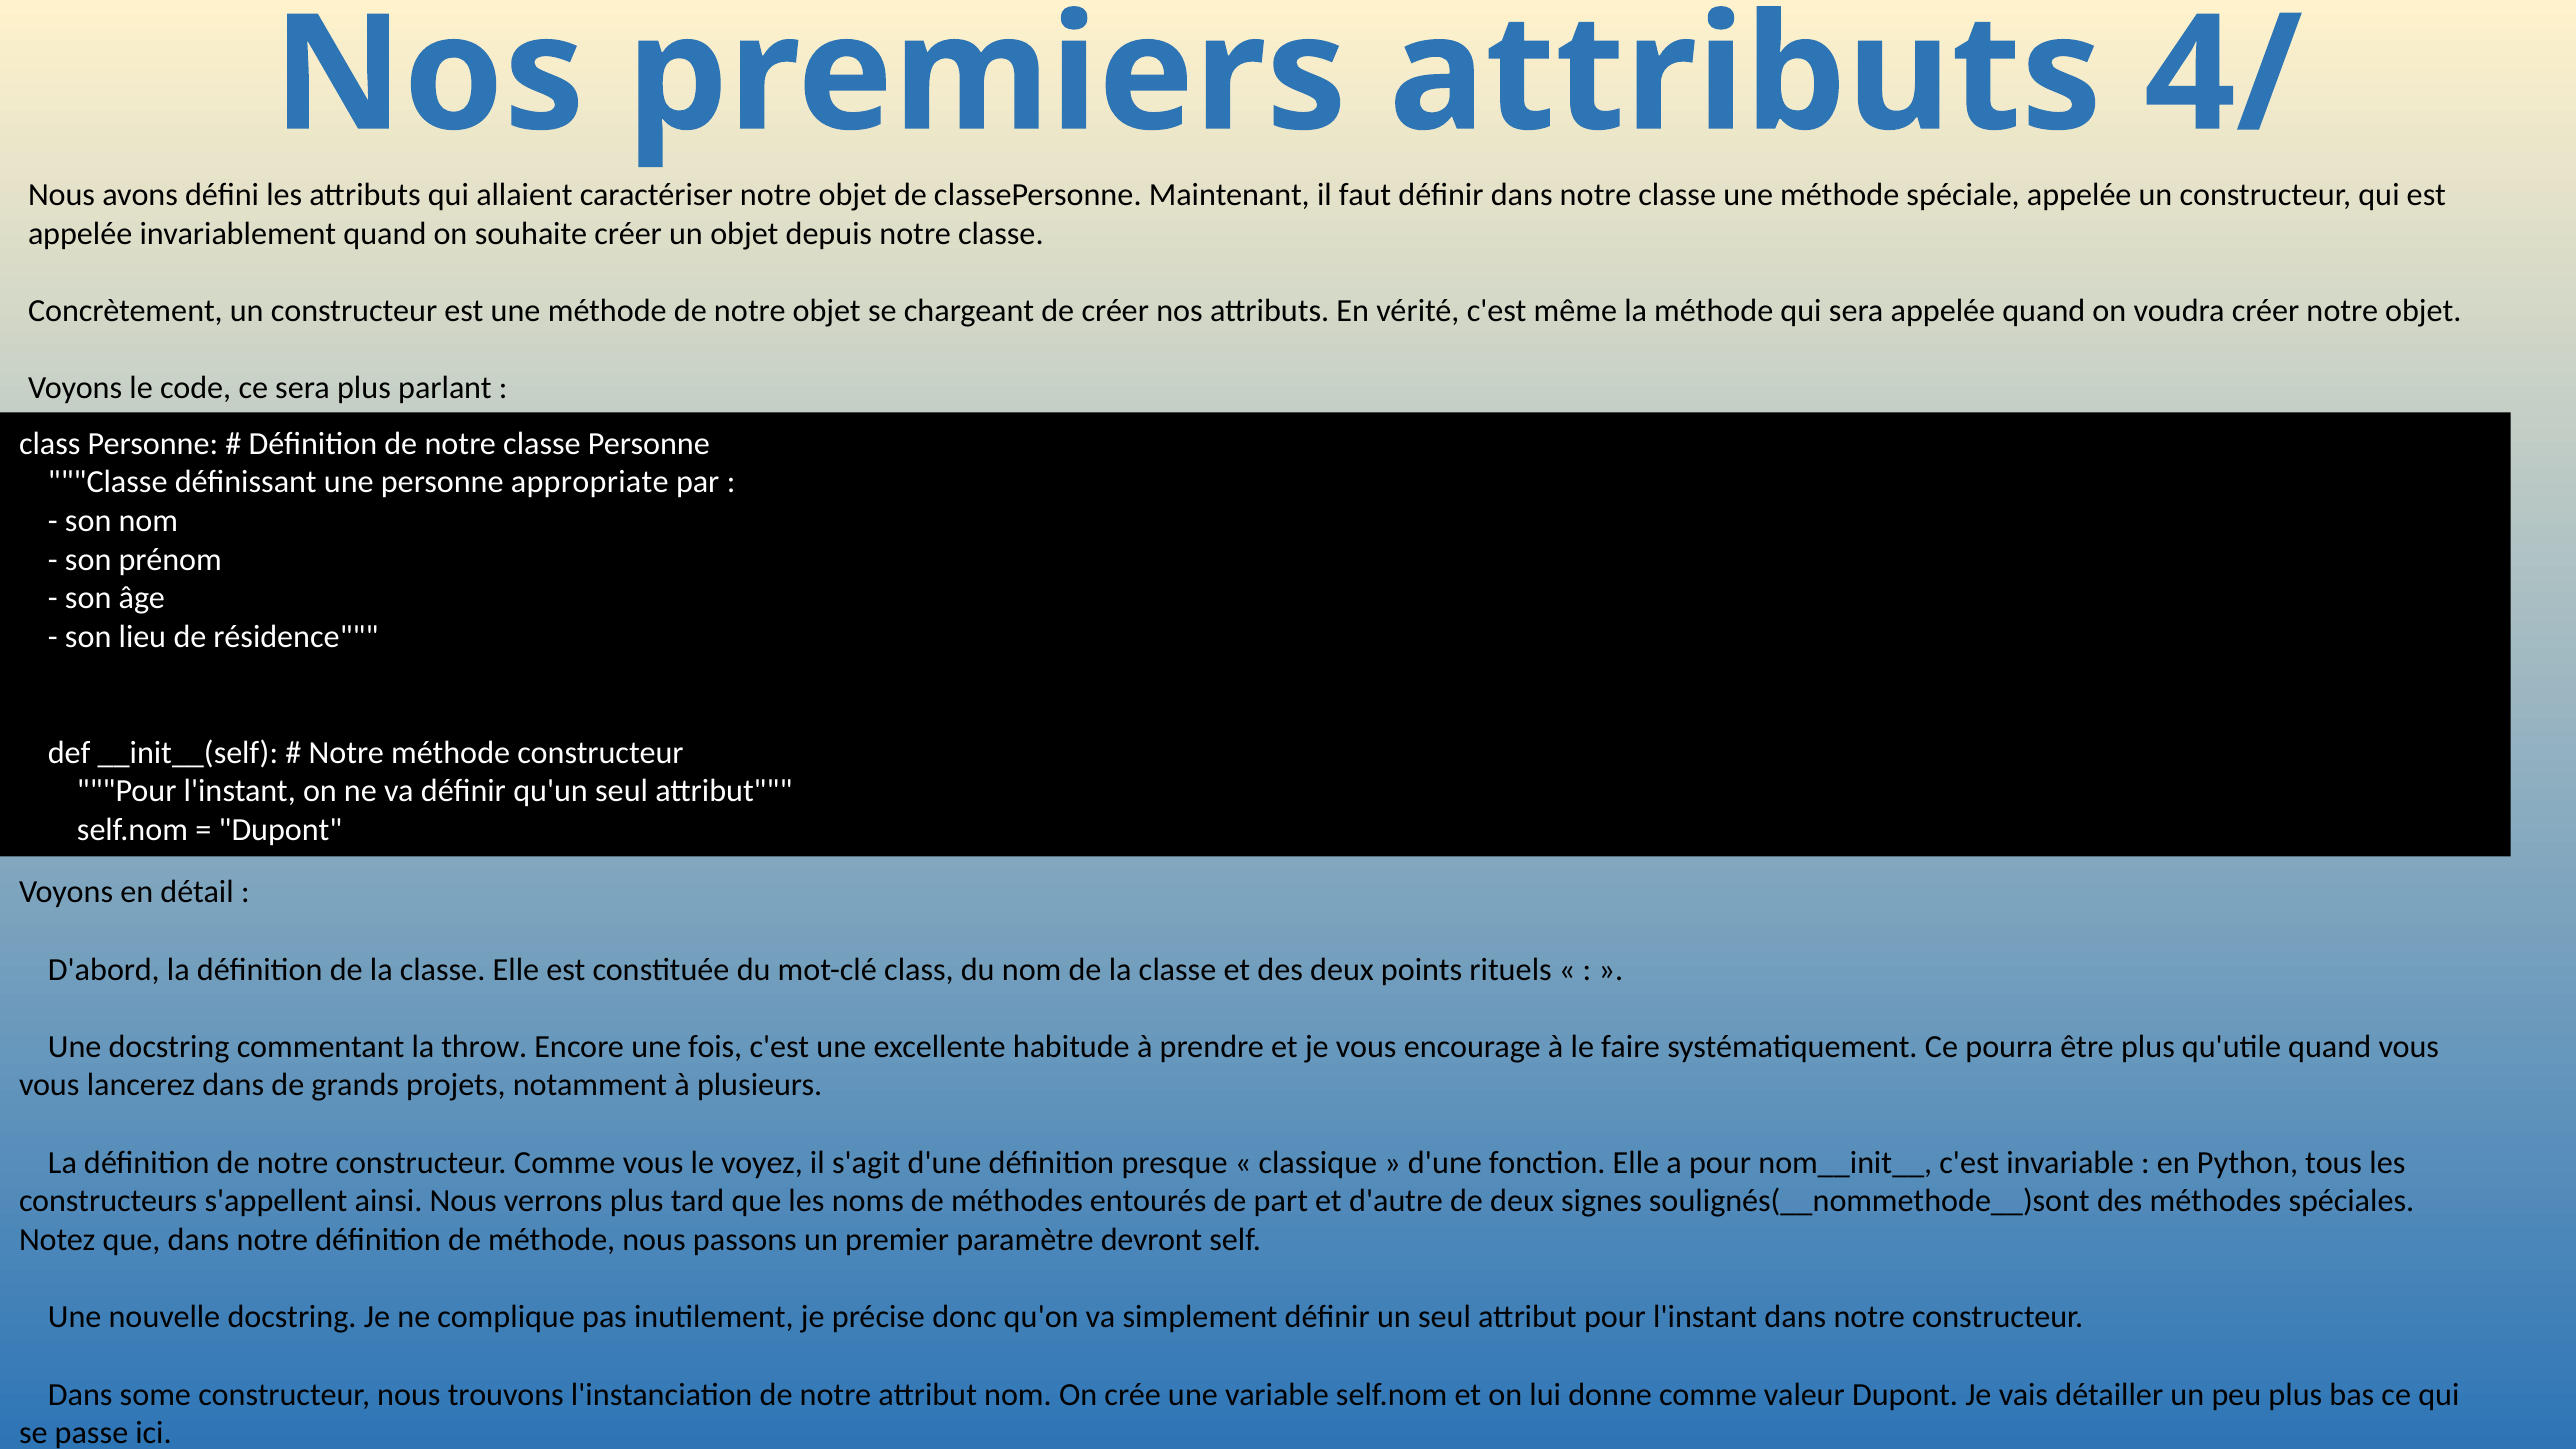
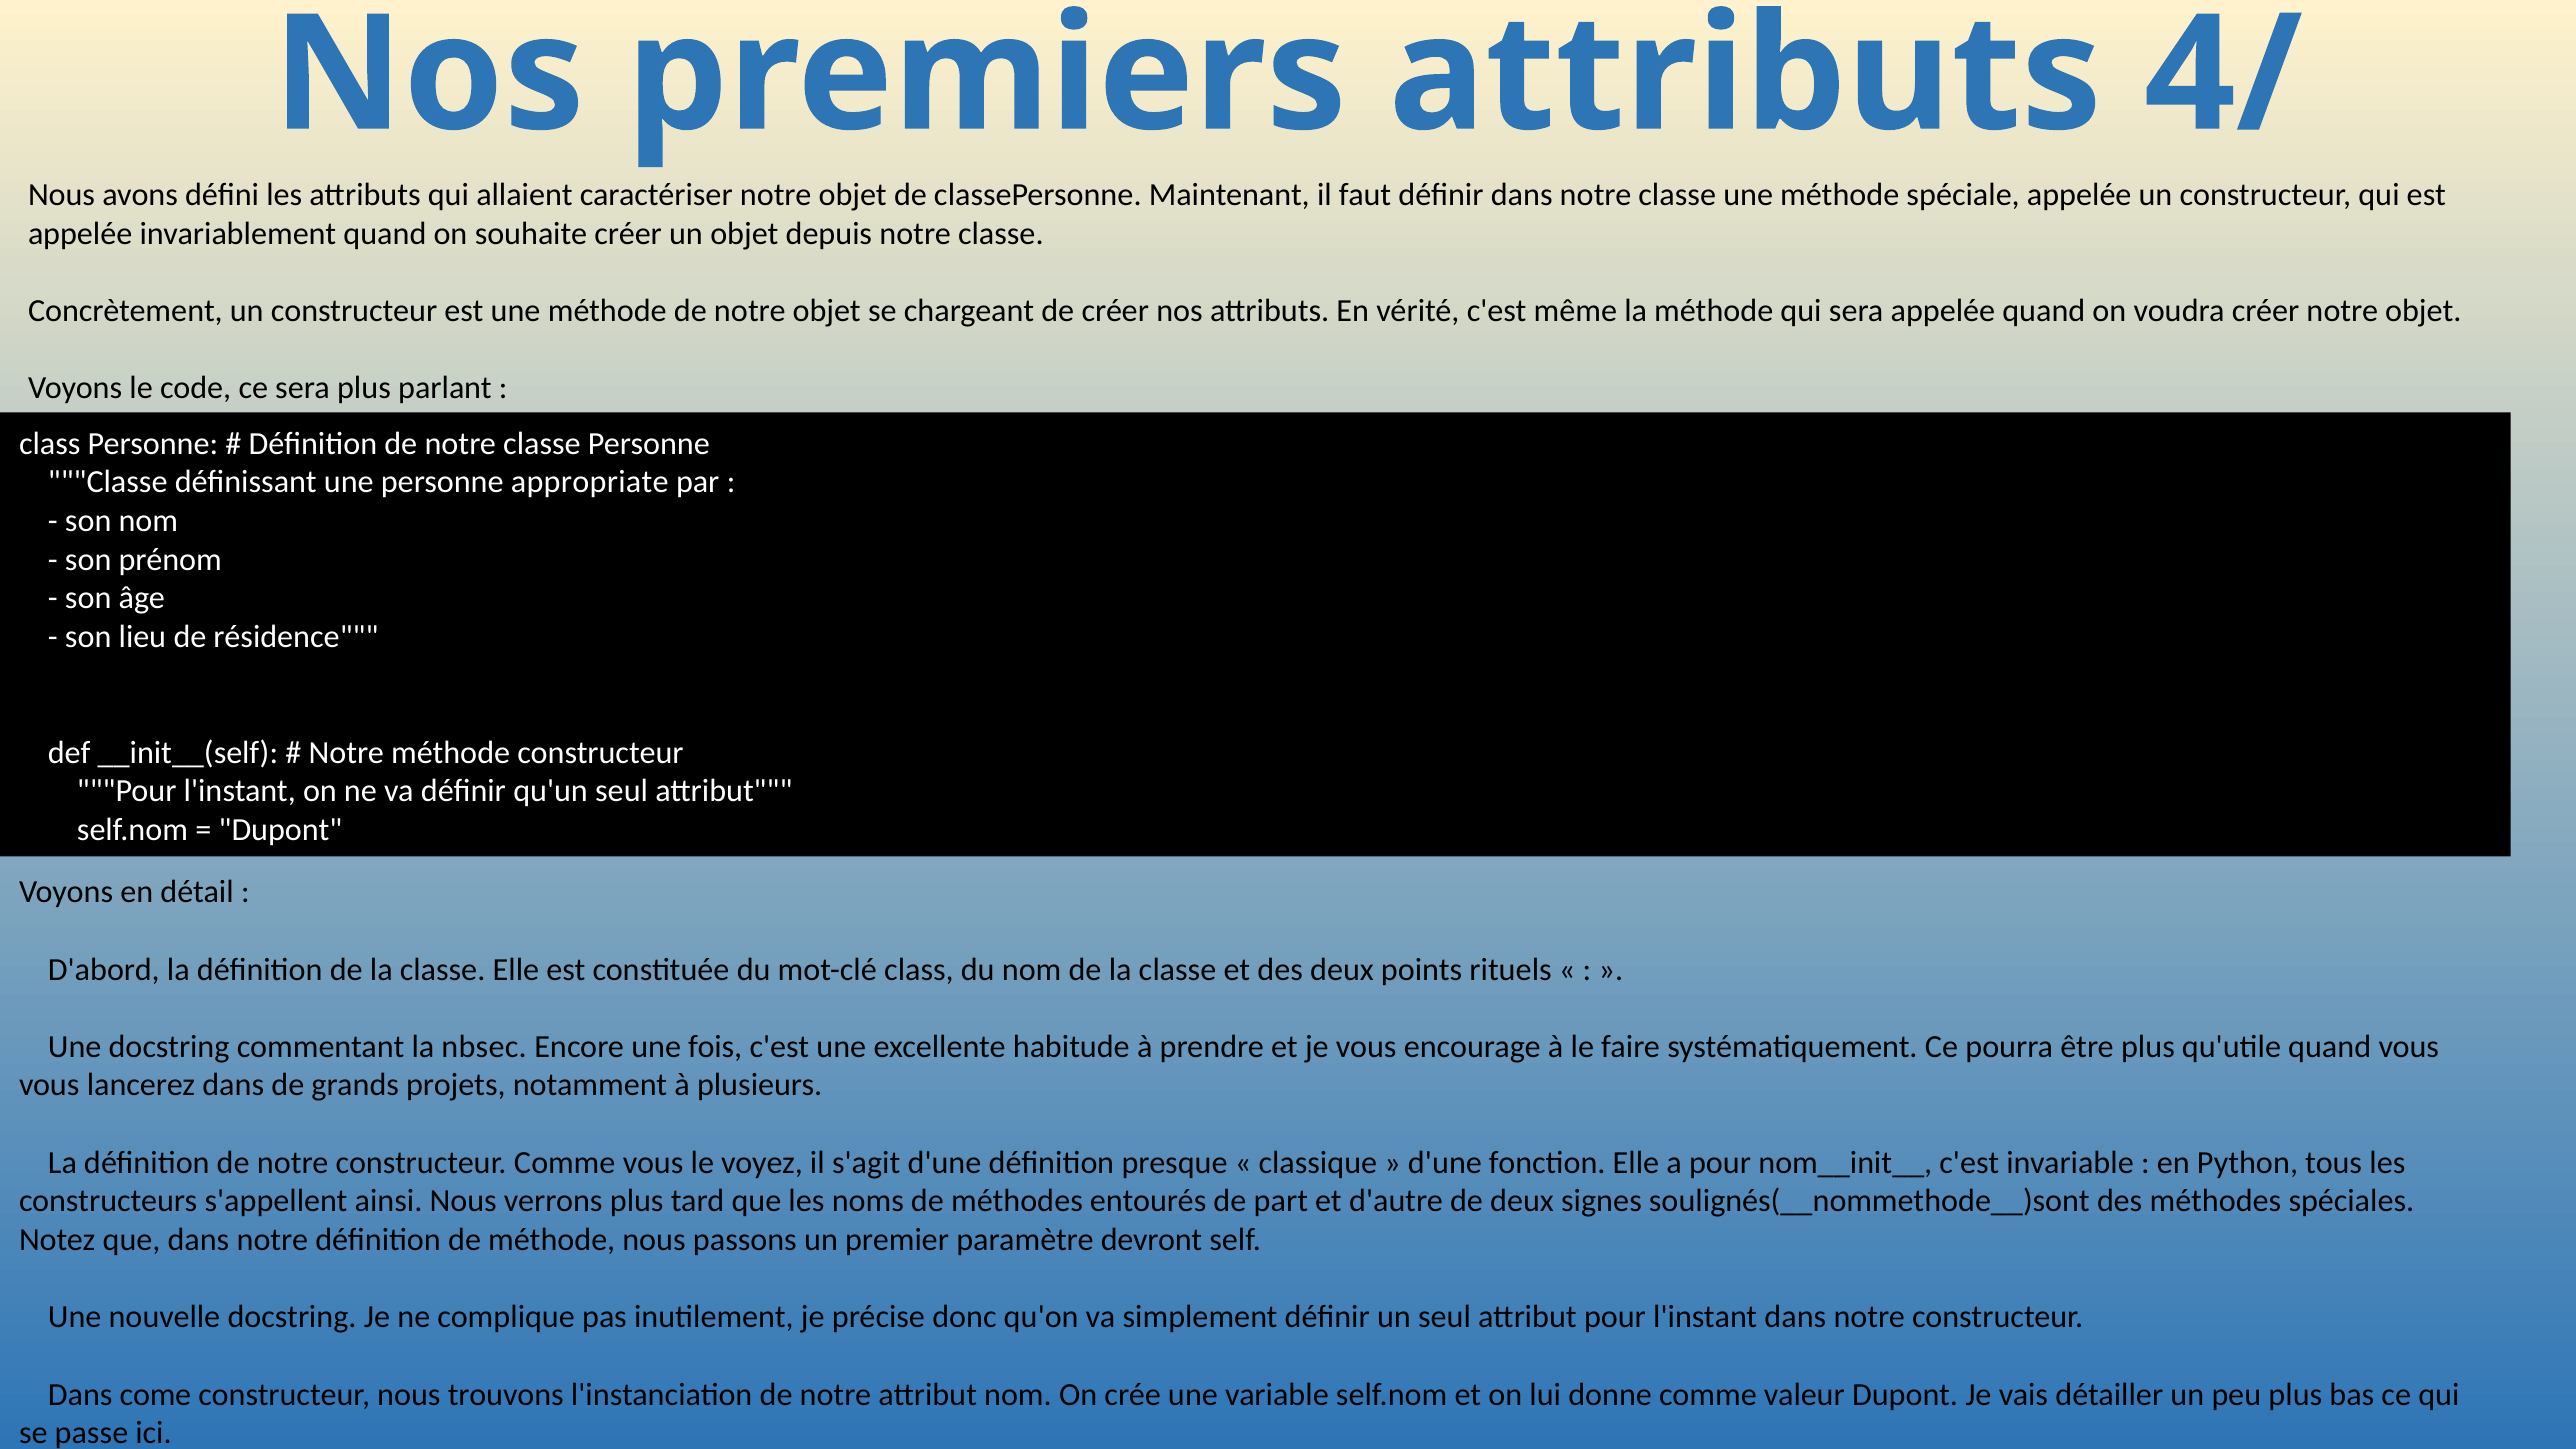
throw: throw -> nbsec (484, 1047)
some: some -> come (155, 1394)
